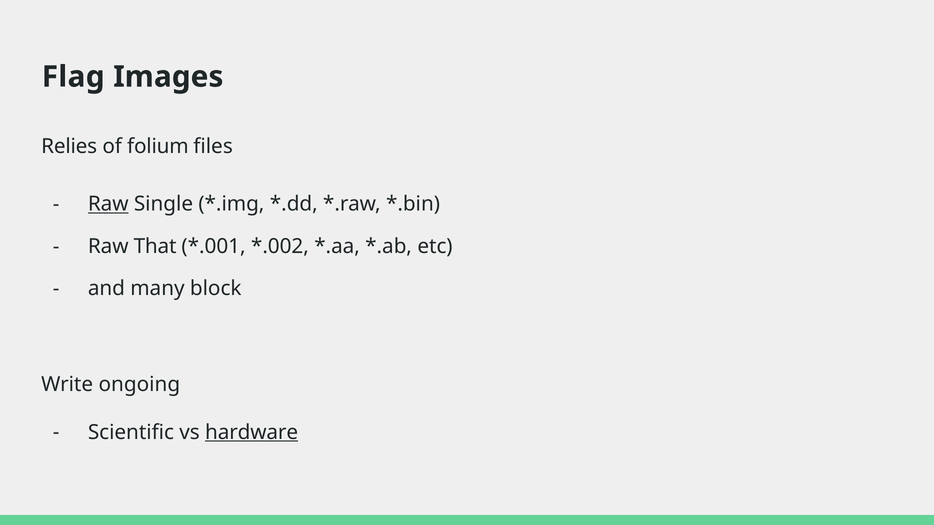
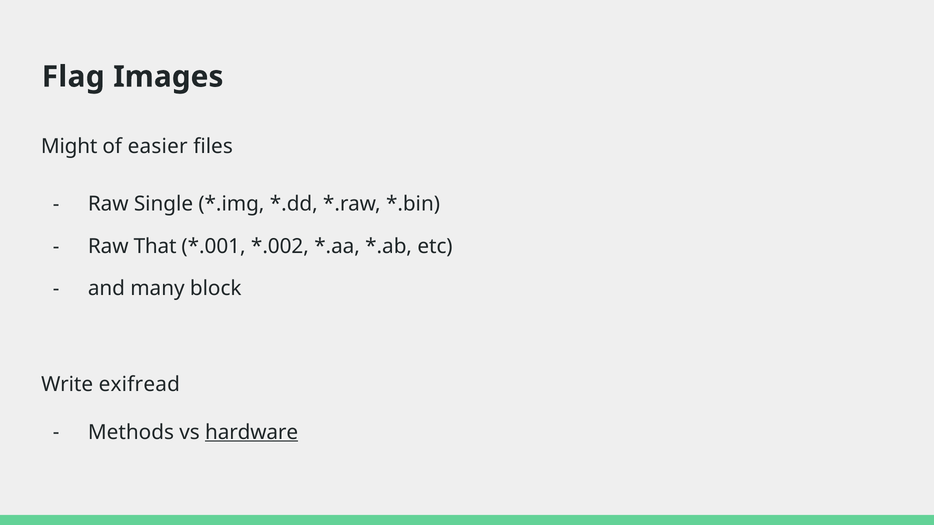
Relies: Relies -> Might (69, 146)
folium: folium -> easier (158, 146)
Raw underline: present -> none (108, 204)
ongoing: ongoing -> exifread (139, 385)
Scientific: Scientific -> Methods (131, 433)
